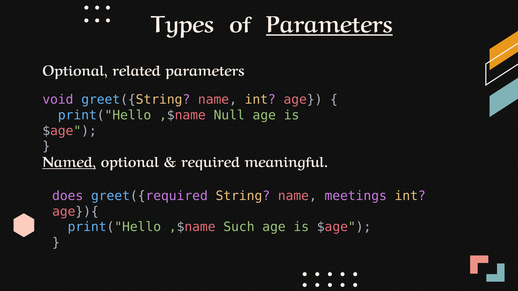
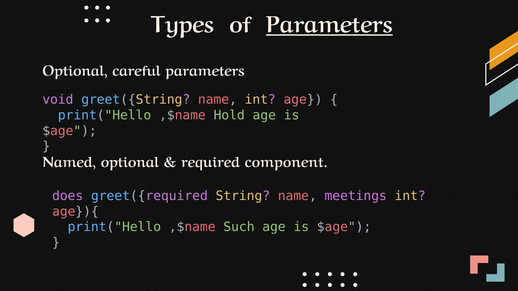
related: related -> careful (136, 71)
Null: Null -> Hold (229, 115)
Named underline: present -> none (69, 163)
meaningful: meaningful -> component (286, 163)
